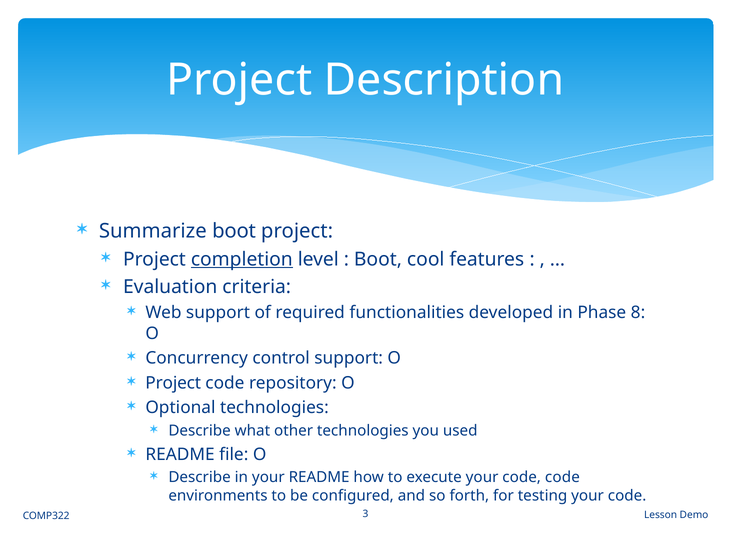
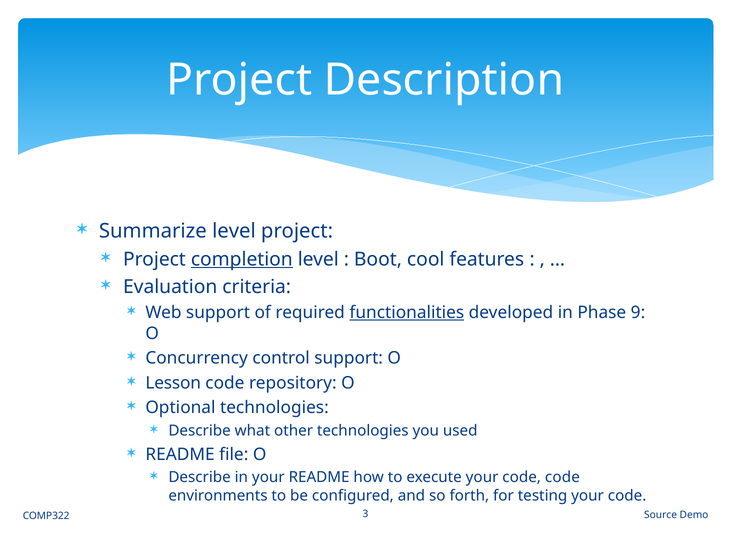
Summarize boot: boot -> level (234, 231)
functionalities underline: none -> present (407, 313)
8: 8 -> 9 (638, 313)
Project: Project -> Lesson (173, 383)
Lesson: Lesson -> Source (661, 515)
